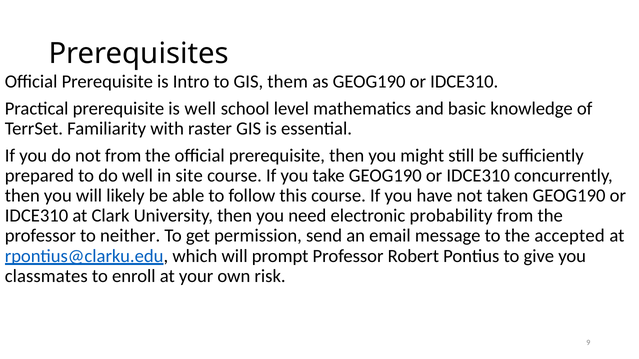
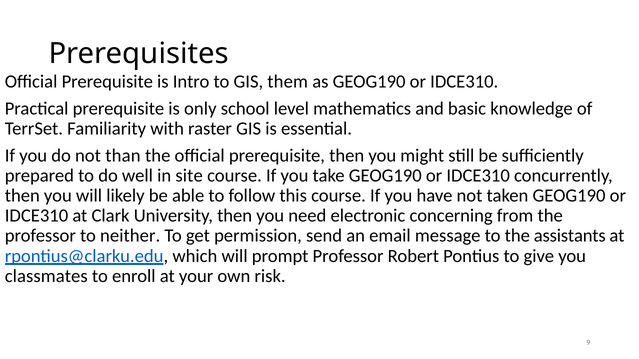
is well: well -> only (200, 109)
not from: from -> than (123, 156)
probability: probability -> concerning (451, 216)
accepted: accepted -> assistants (570, 236)
